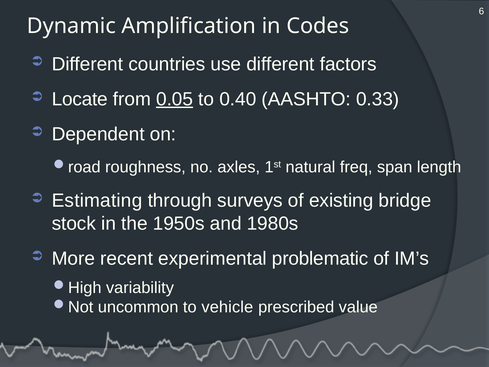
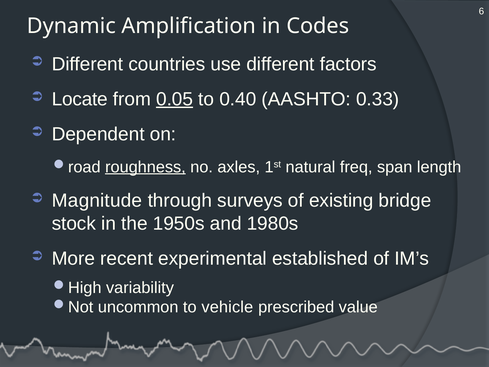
roughness underline: none -> present (145, 167)
Estimating: Estimating -> Magnitude (97, 200)
problematic: problematic -> established (320, 258)
